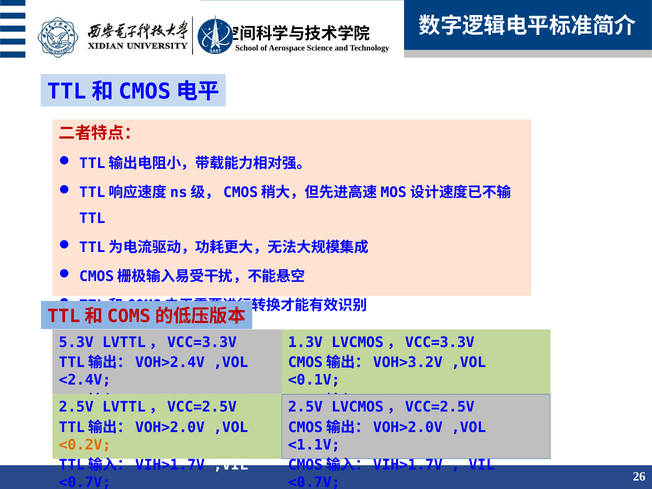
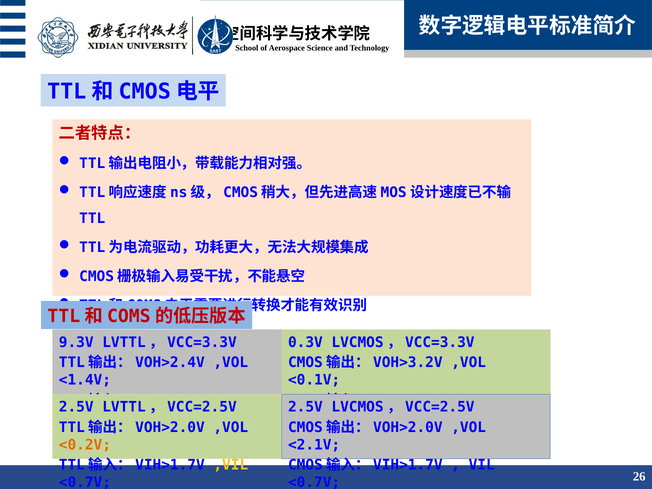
5.3V: 5.3V -> 9.3V (76, 342)
1.3V: 1.3V -> 0.3V (305, 342)
<2.4V: <2.4V -> <1.4V (85, 380)
<1.1V: <1.1V -> <2.1V (314, 445)
,VIL colour: white -> yellow (231, 465)
